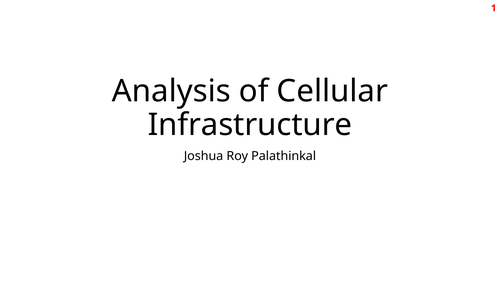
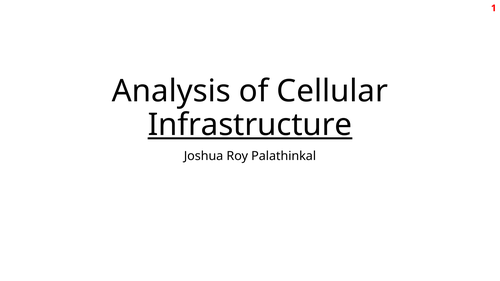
Infrastructure underline: none -> present (250, 125)
